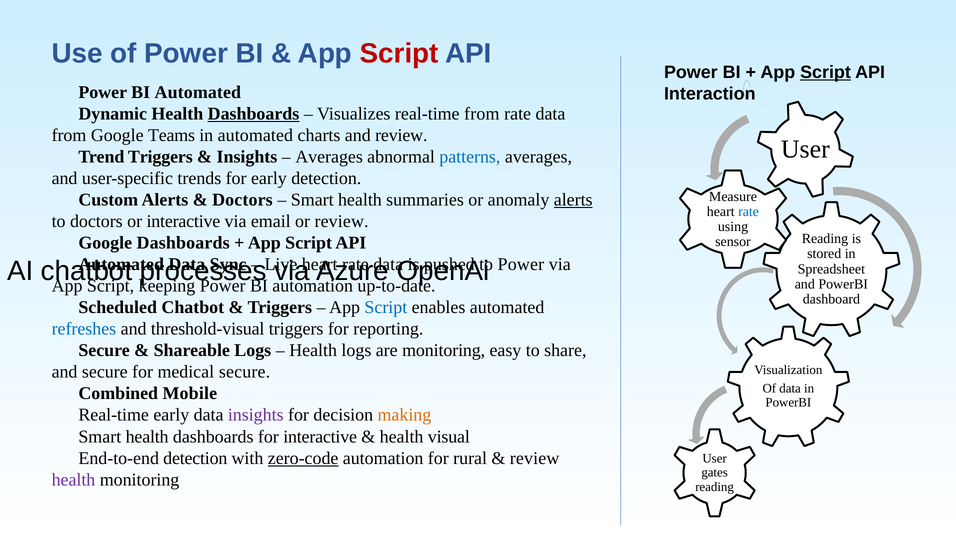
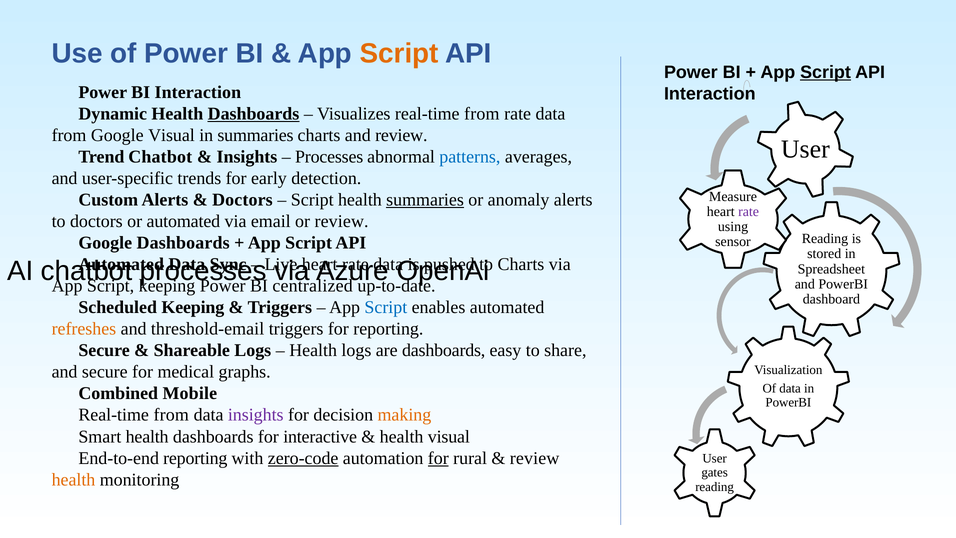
Script colour: red -> orange (399, 54)
BI Automated: Automated -> Interaction (198, 92)
Google Teams: Teams -> Visual (171, 135)
in automated: automated -> summaries (255, 135)
Triggers: Triggers -> Chatbot (160, 157)
Averages: Averages -> Processes (329, 157)
Smart: Smart -> Script (312, 200)
summaries underline: none -> present (425, 200)
alerts underline: present -> none (573, 200)
rate colour: blue -> purple (749, 211)
or interactive: interactive -> automated (183, 221)
Power: Power -> Charts (521, 264)
automation: automation -> centralized (313, 286)
Chatbot: Chatbot -> Keeping (193, 307)
refreshes colour: blue -> orange (84, 329)
threshold-visual: threshold-visual -> threshold-email (208, 329)
are monitoring: monitoring -> dashboards (444, 350)
medical secure: secure -> graphs (245, 372)
early: early -> from (171, 415)
End-to-end detection: detection -> reporting (195, 458)
for underline: none -> present (438, 458)
health colour: purple -> orange (73, 479)
